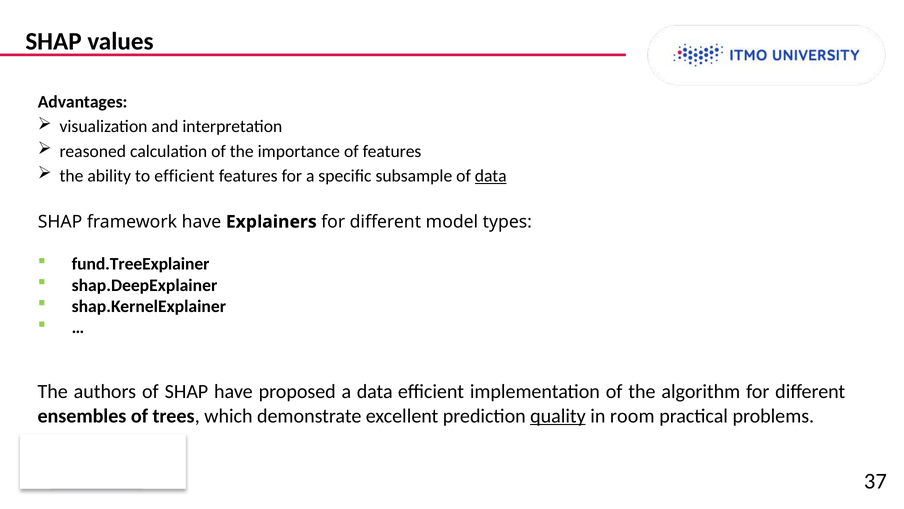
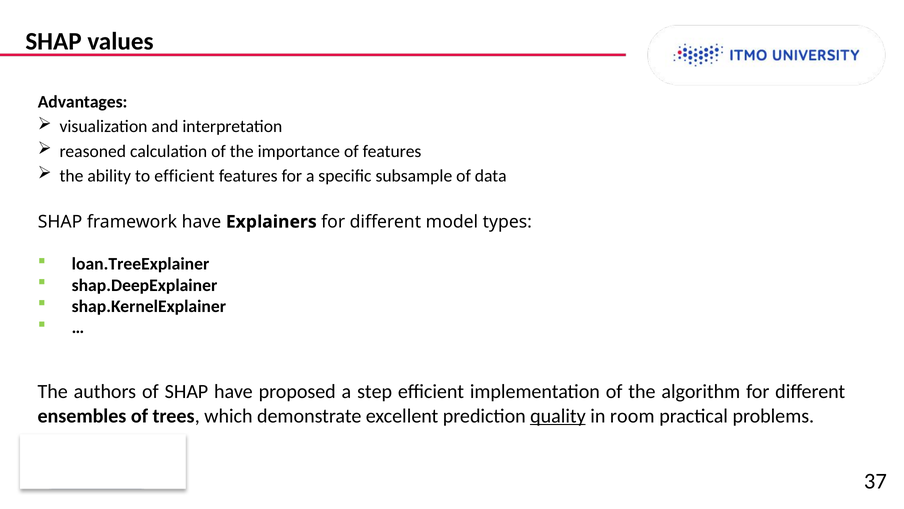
data underline: present -> none (491, 176)
fund.TreeExplainer: fund.TreeExplainer -> loan.TreeExplainer (141, 264)
a data: data -> step (375, 391)
